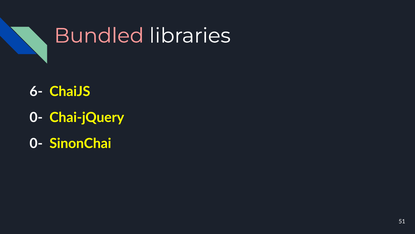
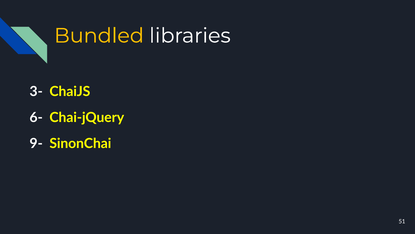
Bundled colour: pink -> yellow (99, 36)
6-: 6- -> 3- (36, 91)
0-: 0- -> 6- (36, 117)
0-: 0- -> 9- (36, 143)
